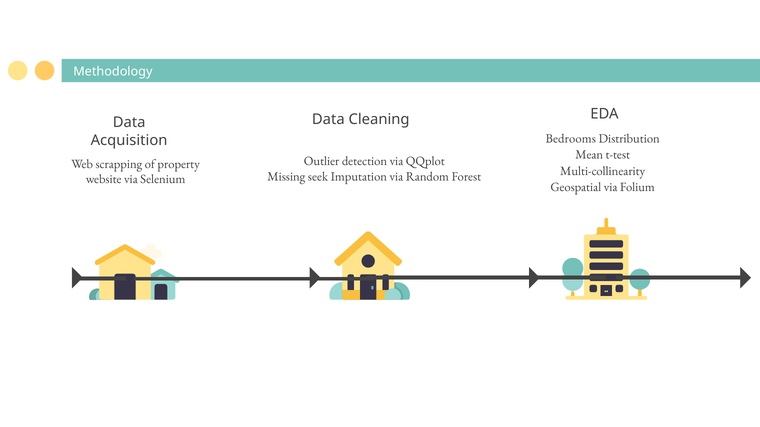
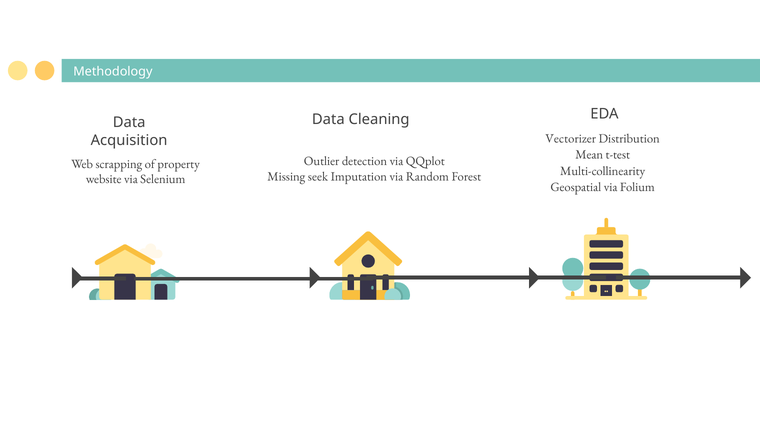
Bedrooms: Bedrooms -> Vectorizer (571, 139)
